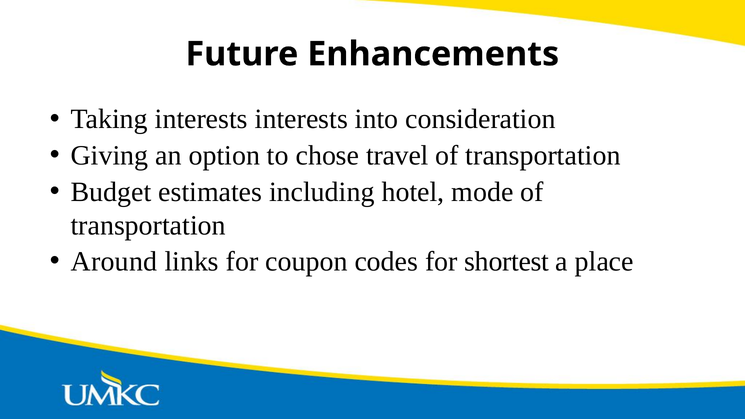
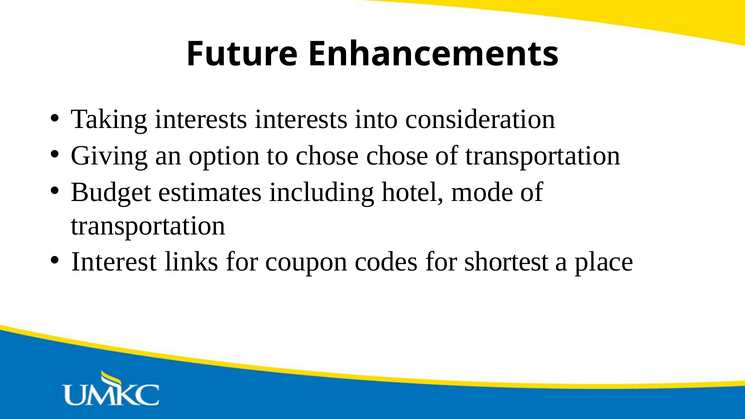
chose travel: travel -> chose (397, 156)
Around: Around -> Interest (114, 262)
